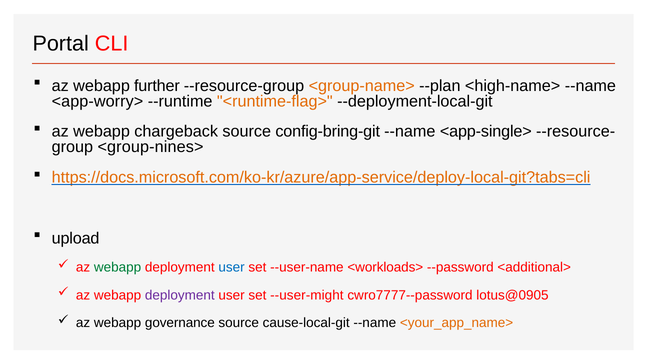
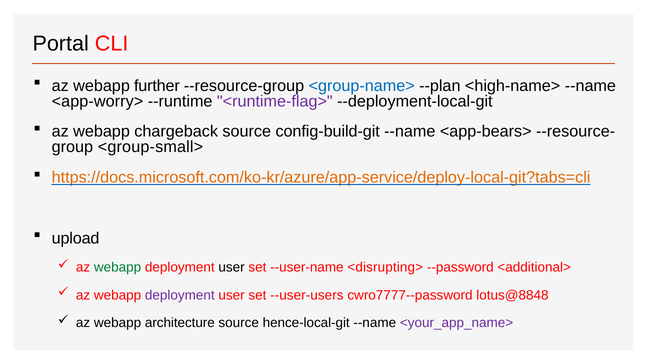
<group-name> colour: orange -> blue (362, 86)
<runtime-flag> colour: orange -> purple (275, 101)
config-bring-git: config-bring-git -> config-build-git (328, 132)
<app-single>: <app-single> -> <app-bears> (486, 132)
<group-nines>: <group-nines> -> <group-small> (150, 147)
user colour: blue -> black (232, 267)
<workloads>: <workloads> -> <disrupting> (385, 267)
--user-might: --user-might -> --user-users (307, 295)
lotus@0905: lotus@0905 -> lotus@8848 (512, 295)
governance: governance -> architecture (180, 323)
cause-local-git: cause-local-git -> hence-local-git (306, 323)
<your_app_name> colour: orange -> purple (457, 323)
